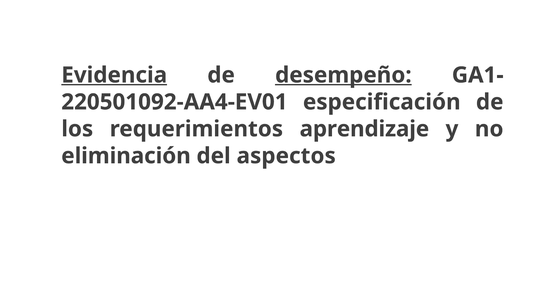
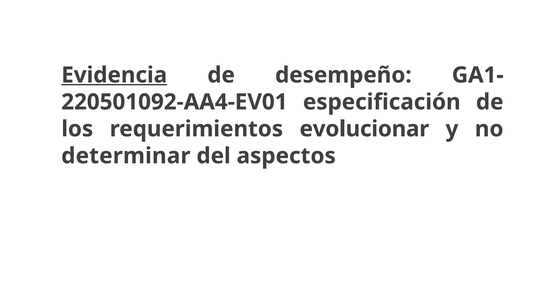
desempeño underline: present -> none (343, 75)
aprendizaje: aprendizaje -> evolucionar (364, 129)
eliminación: eliminación -> determinar (126, 156)
